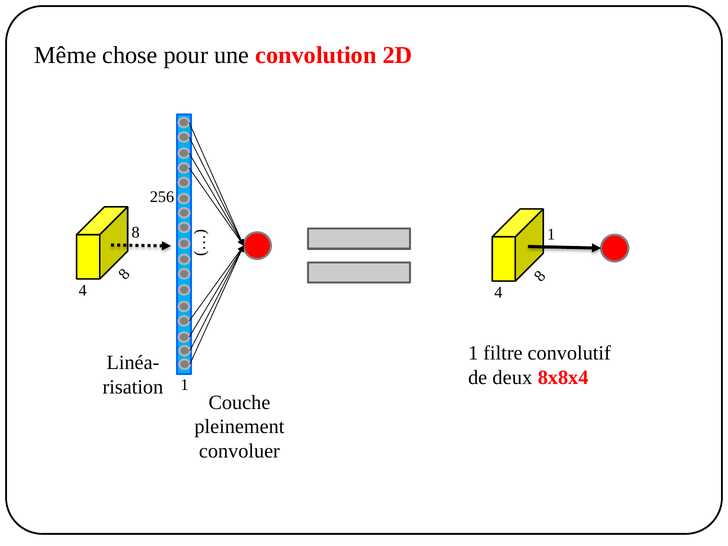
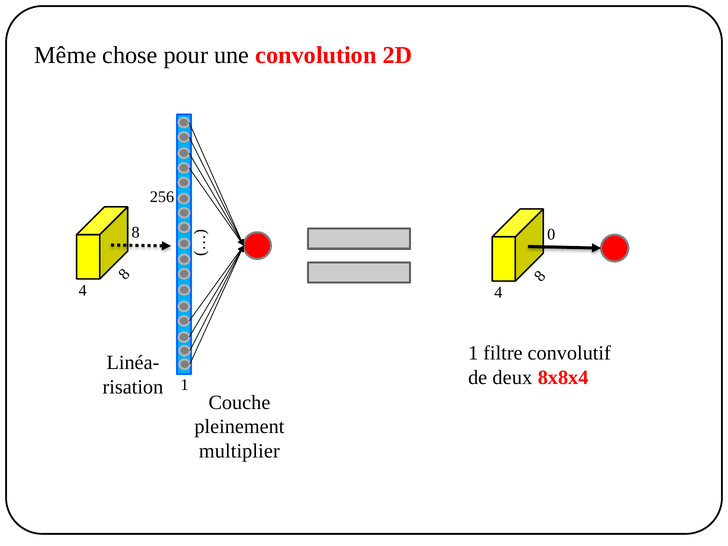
1: 1 -> 0 (551, 234)
convoluer: convoluer -> multiplier (239, 451)
